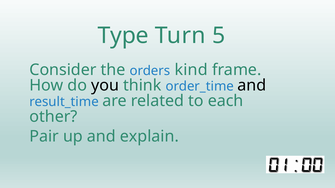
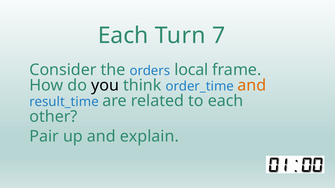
Type: Type -> Each (123, 36)
5: 5 -> 7 (219, 36)
kind: kind -> local (191, 70)
and colour: black -> orange (252, 86)
